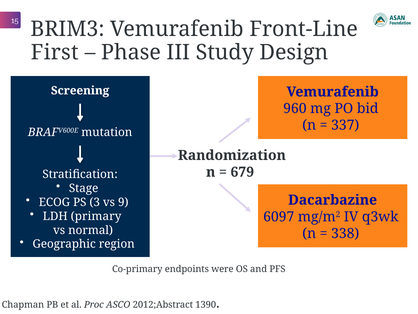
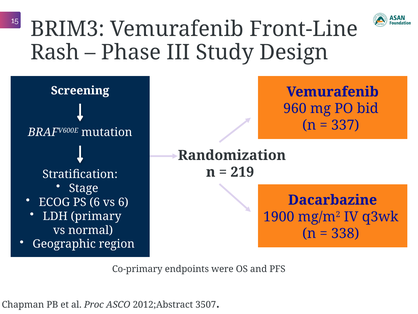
First: First -> Rash (55, 52)
679: 679 -> 219 (242, 172)
PS 3: 3 -> 6 (95, 202)
vs 9: 9 -> 6 (123, 202)
6097: 6097 -> 1900 (279, 216)
1390: 1390 -> 3507 (206, 304)
